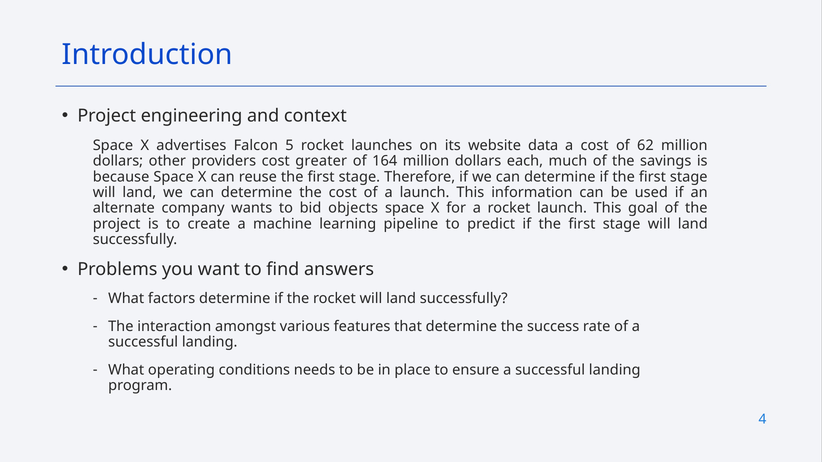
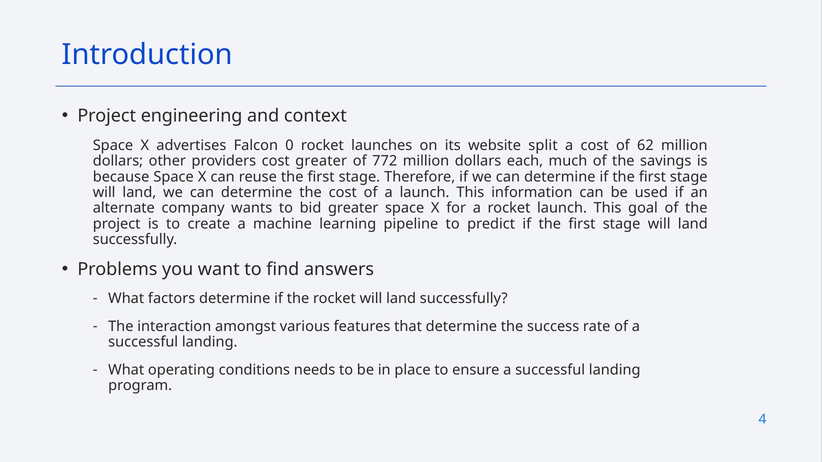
5: 5 -> 0 (289, 145)
data: data -> split (543, 145)
164: 164 -> 772 (385, 161)
bid objects: objects -> greater (353, 208)
